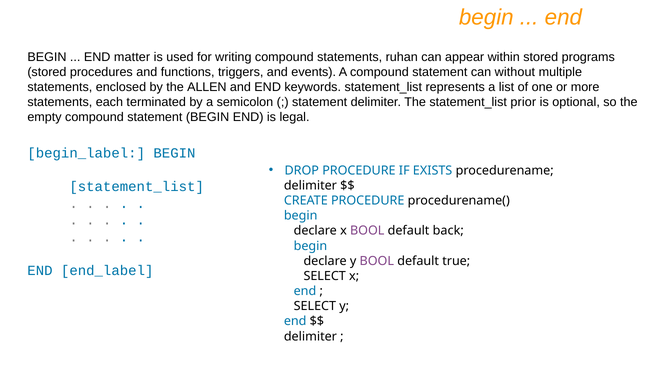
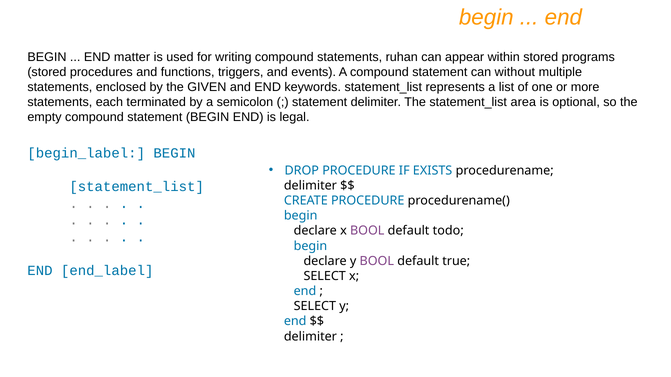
ALLEN: ALLEN -> GIVEN (207, 87)
prior: prior -> area (523, 102)
back: back -> todo (448, 231)
